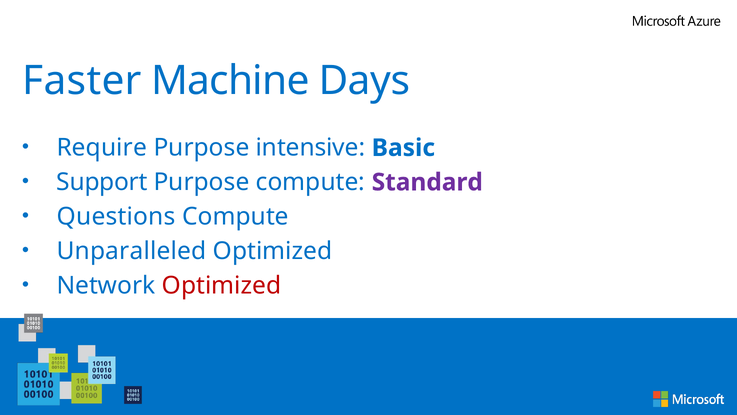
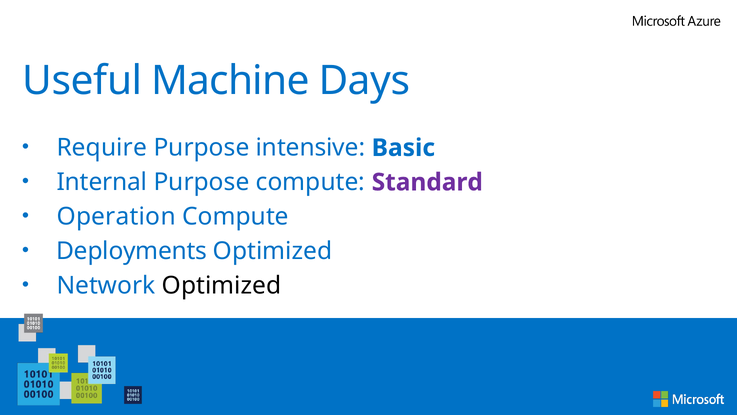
Faster: Faster -> Useful (82, 81)
Support: Support -> Internal (102, 182)
Questions: Questions -> Operation (116, 217)
Unparalleled: Unparalleled -> Deployments (132, 251)
Optimized colour: red -> black (222, 285)
